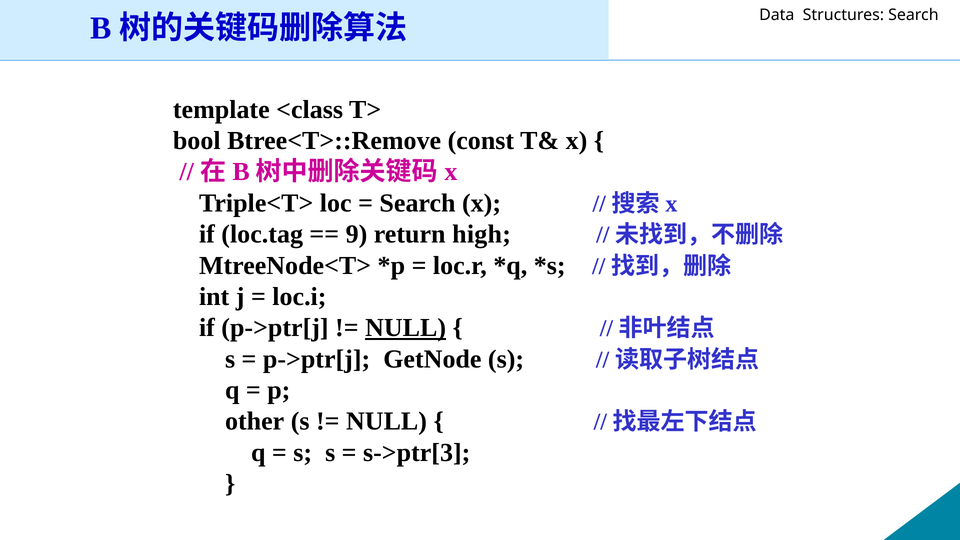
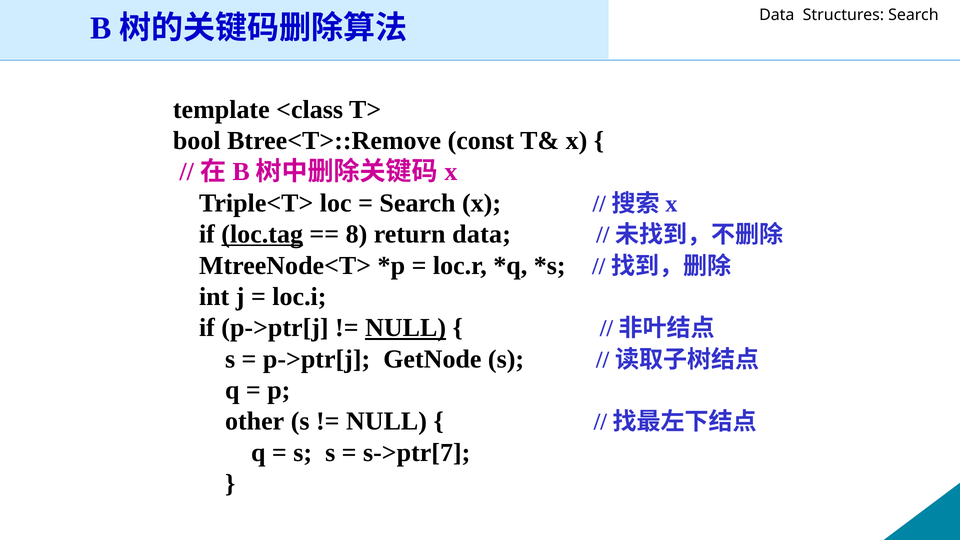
loc.tag underline: none -> present (262, 234)
9: 9 -> 8 (356, 234)
return high: high -> data (482, 234)
s->ptr[3: s->ptr[3 -> s->ptr[7 (417, 453)
